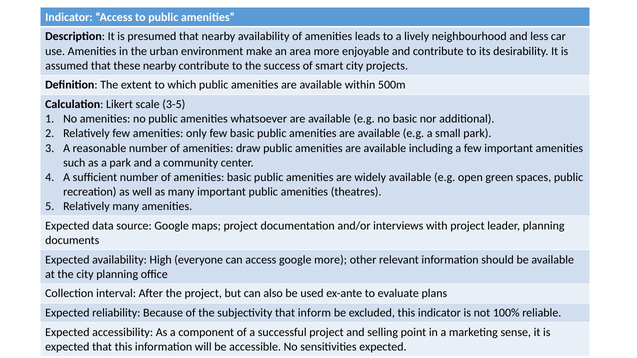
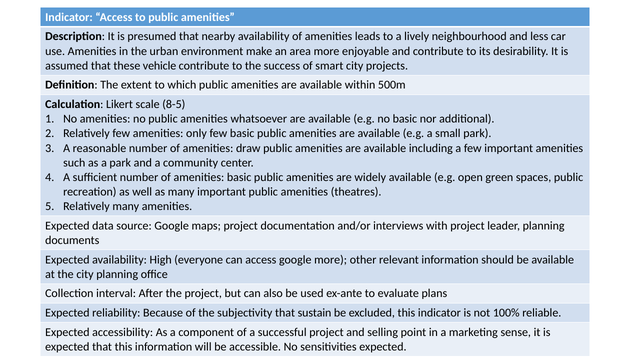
these nearby: nearby -> vehicle (160, 66)
3-5: 3-5 -> 8-5 (174, 104)
inform: inform -> sustain (314, 313)
